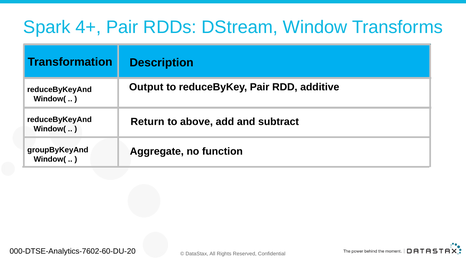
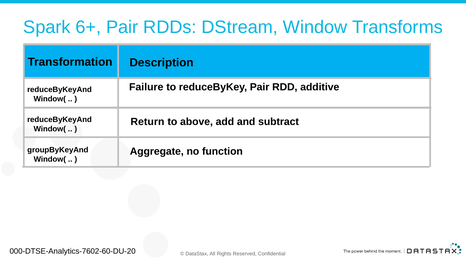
4+: 4+ -> 6+ (88, 27)
Output: Output -> Failure (146, 87)
